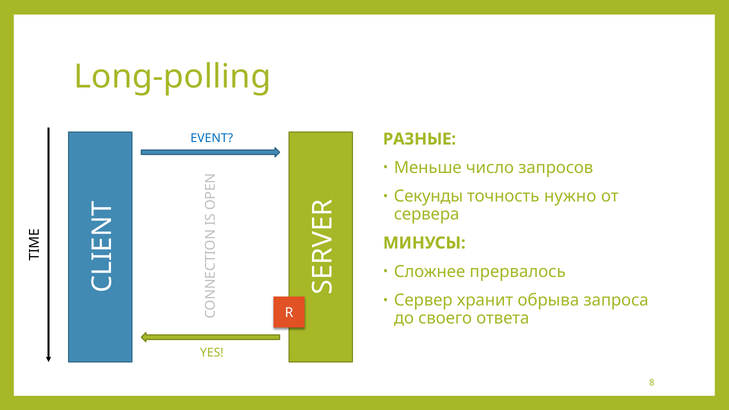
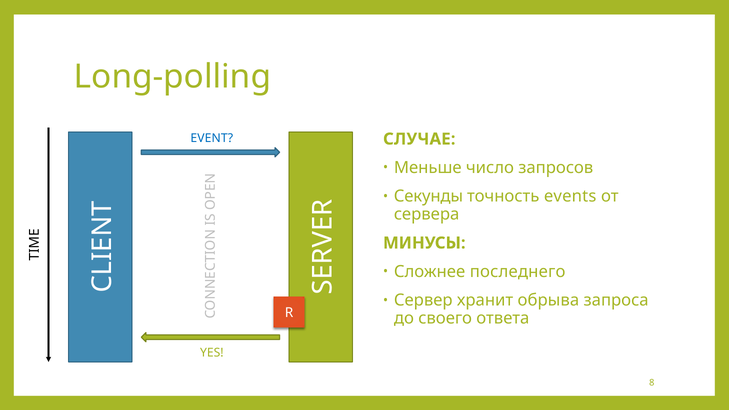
РАЗНЫЕ: РАЗНЫЕ -> СЛУЧАЕ (419, 139)
нужно: нужно -> events (570, 196)
прервалось: прервалось -> последнего (518, 272)
